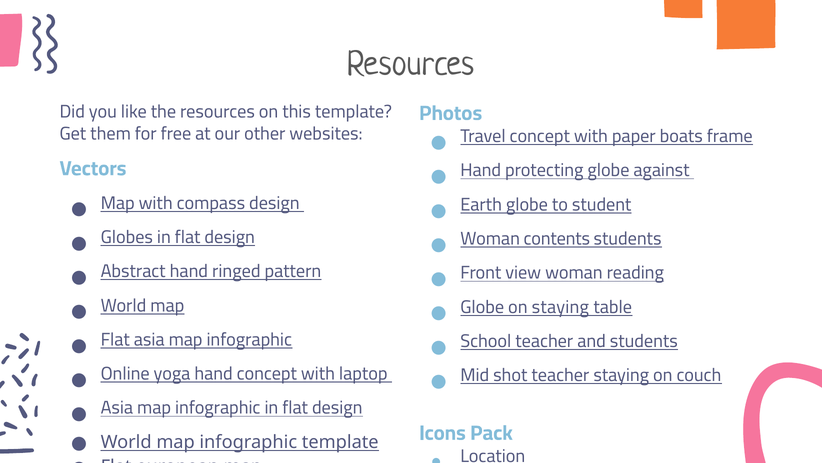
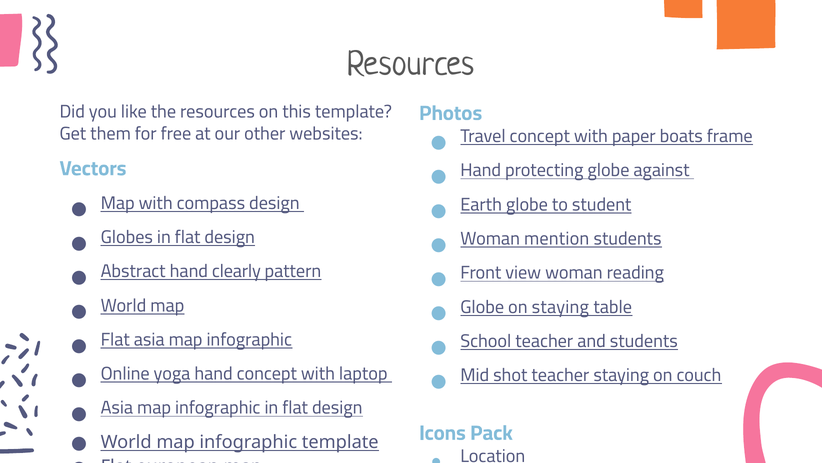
contents: contents -> mention (557, 238)
ringed: ringed -> clearly (236, 271)
